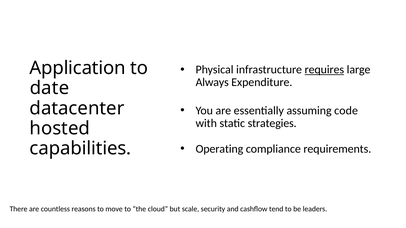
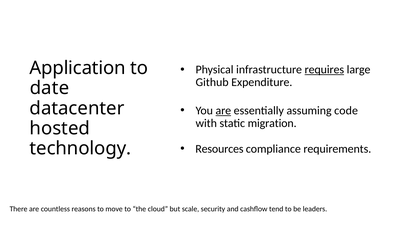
Always: Always -> Github (212, 83)
are underline: none -> present (223, 111)
strategies: strategies -> migration (272, 123)
Operating: Operating -> Resources (219, 149)
capabilities: capabilities -> technology (80, 149)
